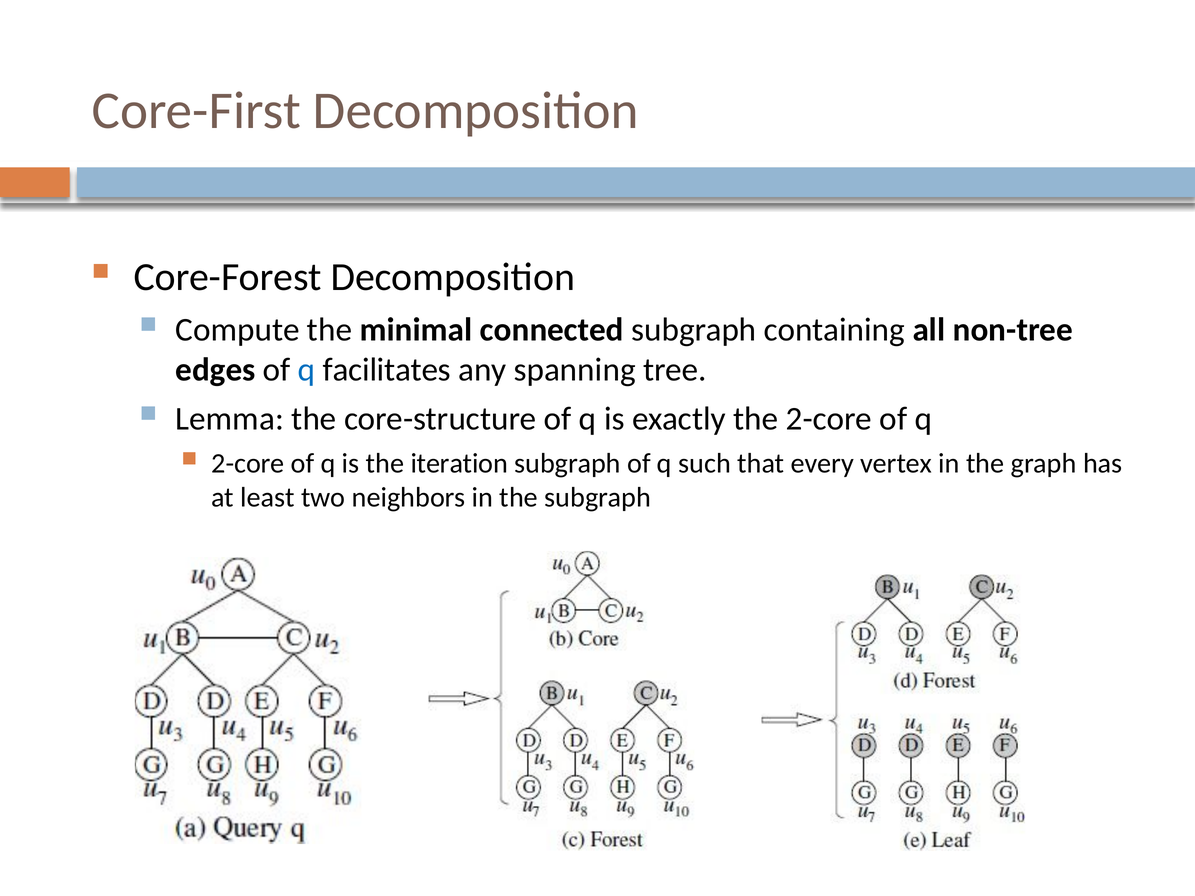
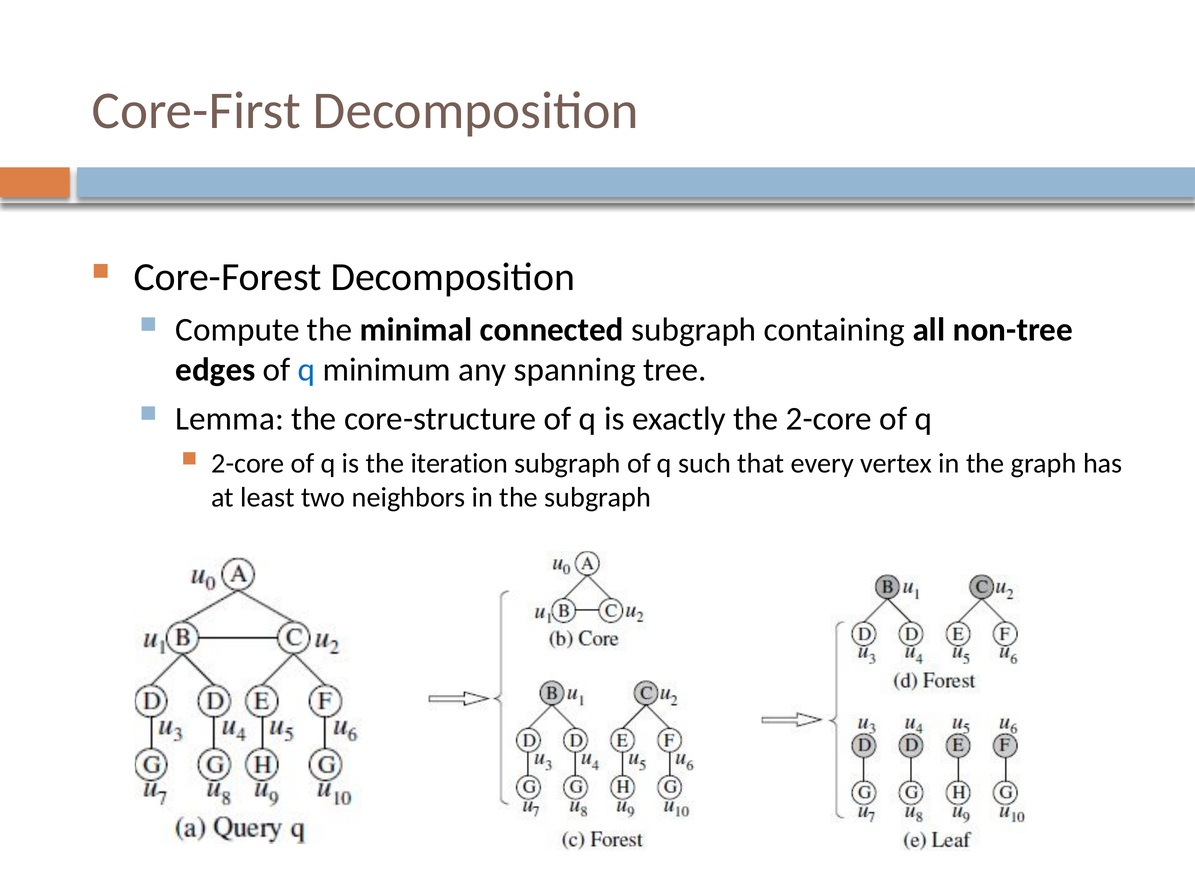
facilitates: facilitates -> minimum (387, 370)
